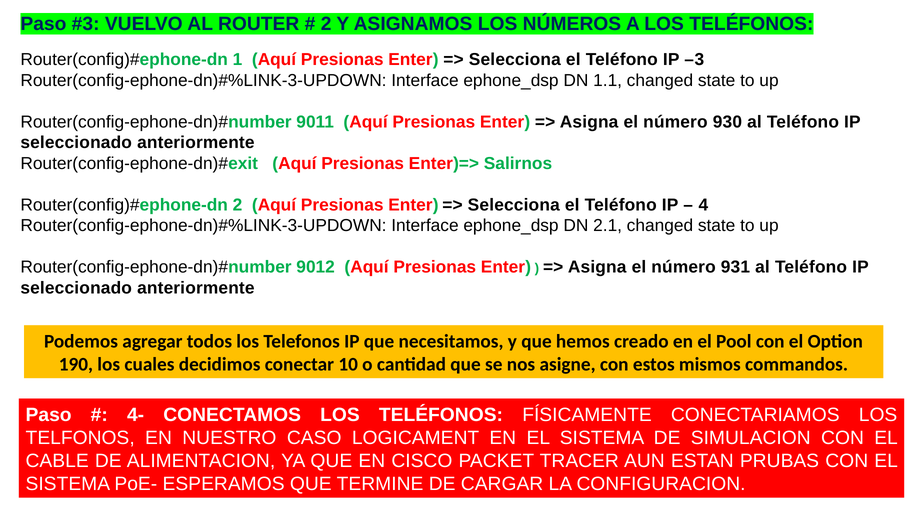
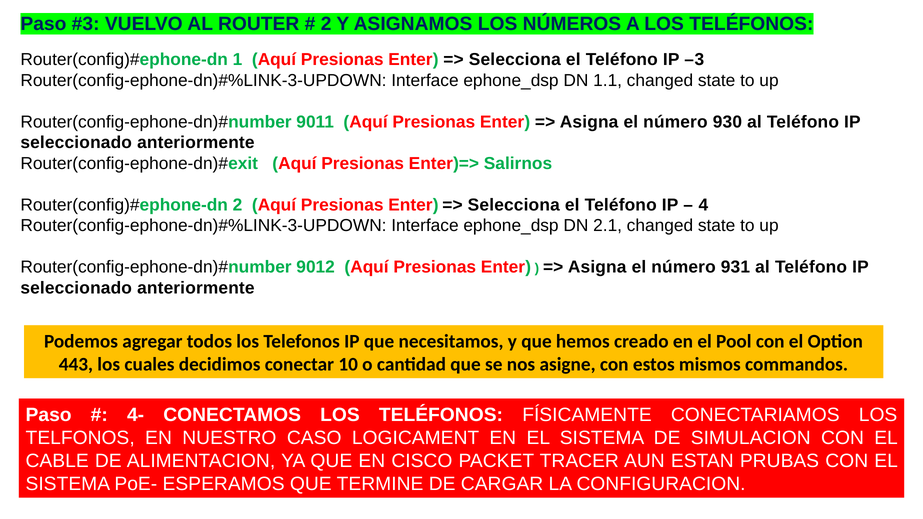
190: 190 -> 443 (76, 365)
